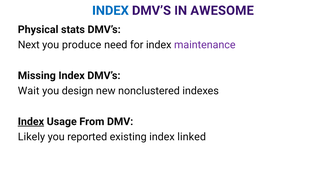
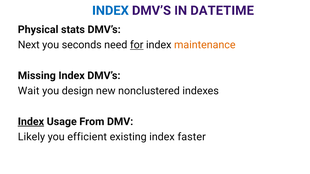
AWESOME: AWESOME -> DATETIME (222, 11)
produce: produce -> seconds (82, 45)
for underline: none -> present (137, 45)
maintenance colour: purple -> orange (205, 45)
reported: reported -> efficient (87, 137)
linked: linked -> faster (192, 137)
